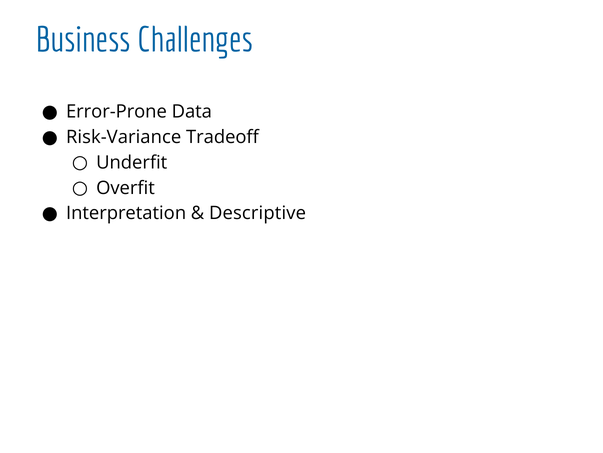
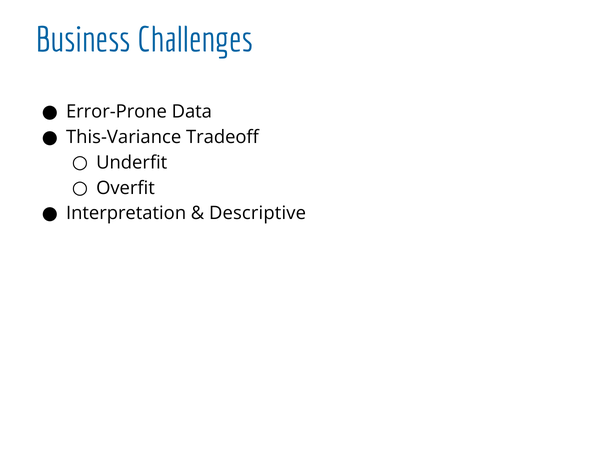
Risk-Variance: Risk-Variance -> This-Variance (124, 137)
